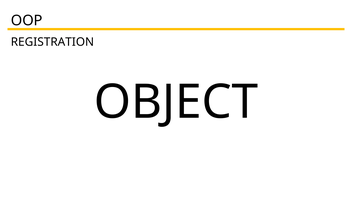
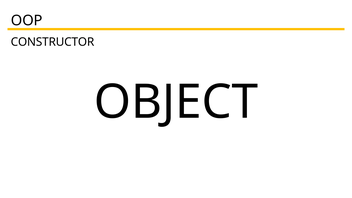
REGISTRATION: REGISTRATION -> CONSTRUCTOR (52, 42)
